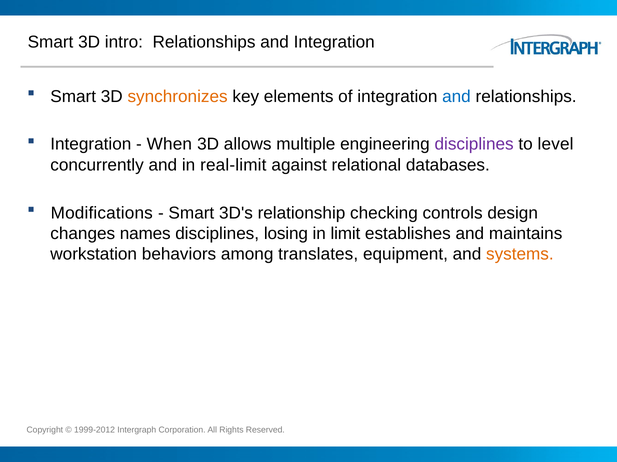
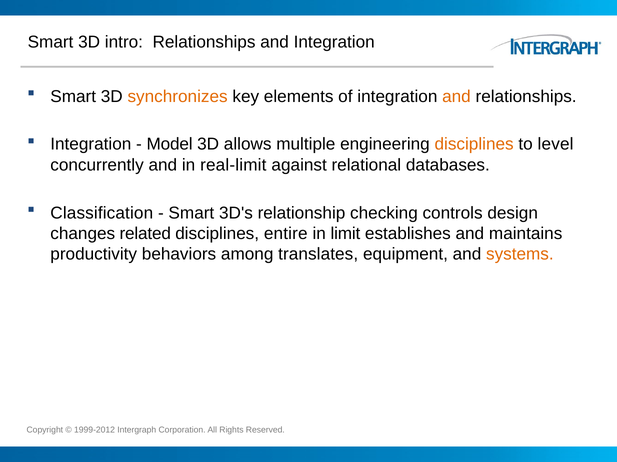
and colour: blue -> orange (456, 97)
When: When -> Model (170, 145)
disciplines colour: purple -> orange (474, 145)
Modifications: Modifications -> Classification (102, 213)
names: names -> related (145, 234)
losing: losing -> entire (286, 234)
workstation: workstation -> productivity (94, 254)
